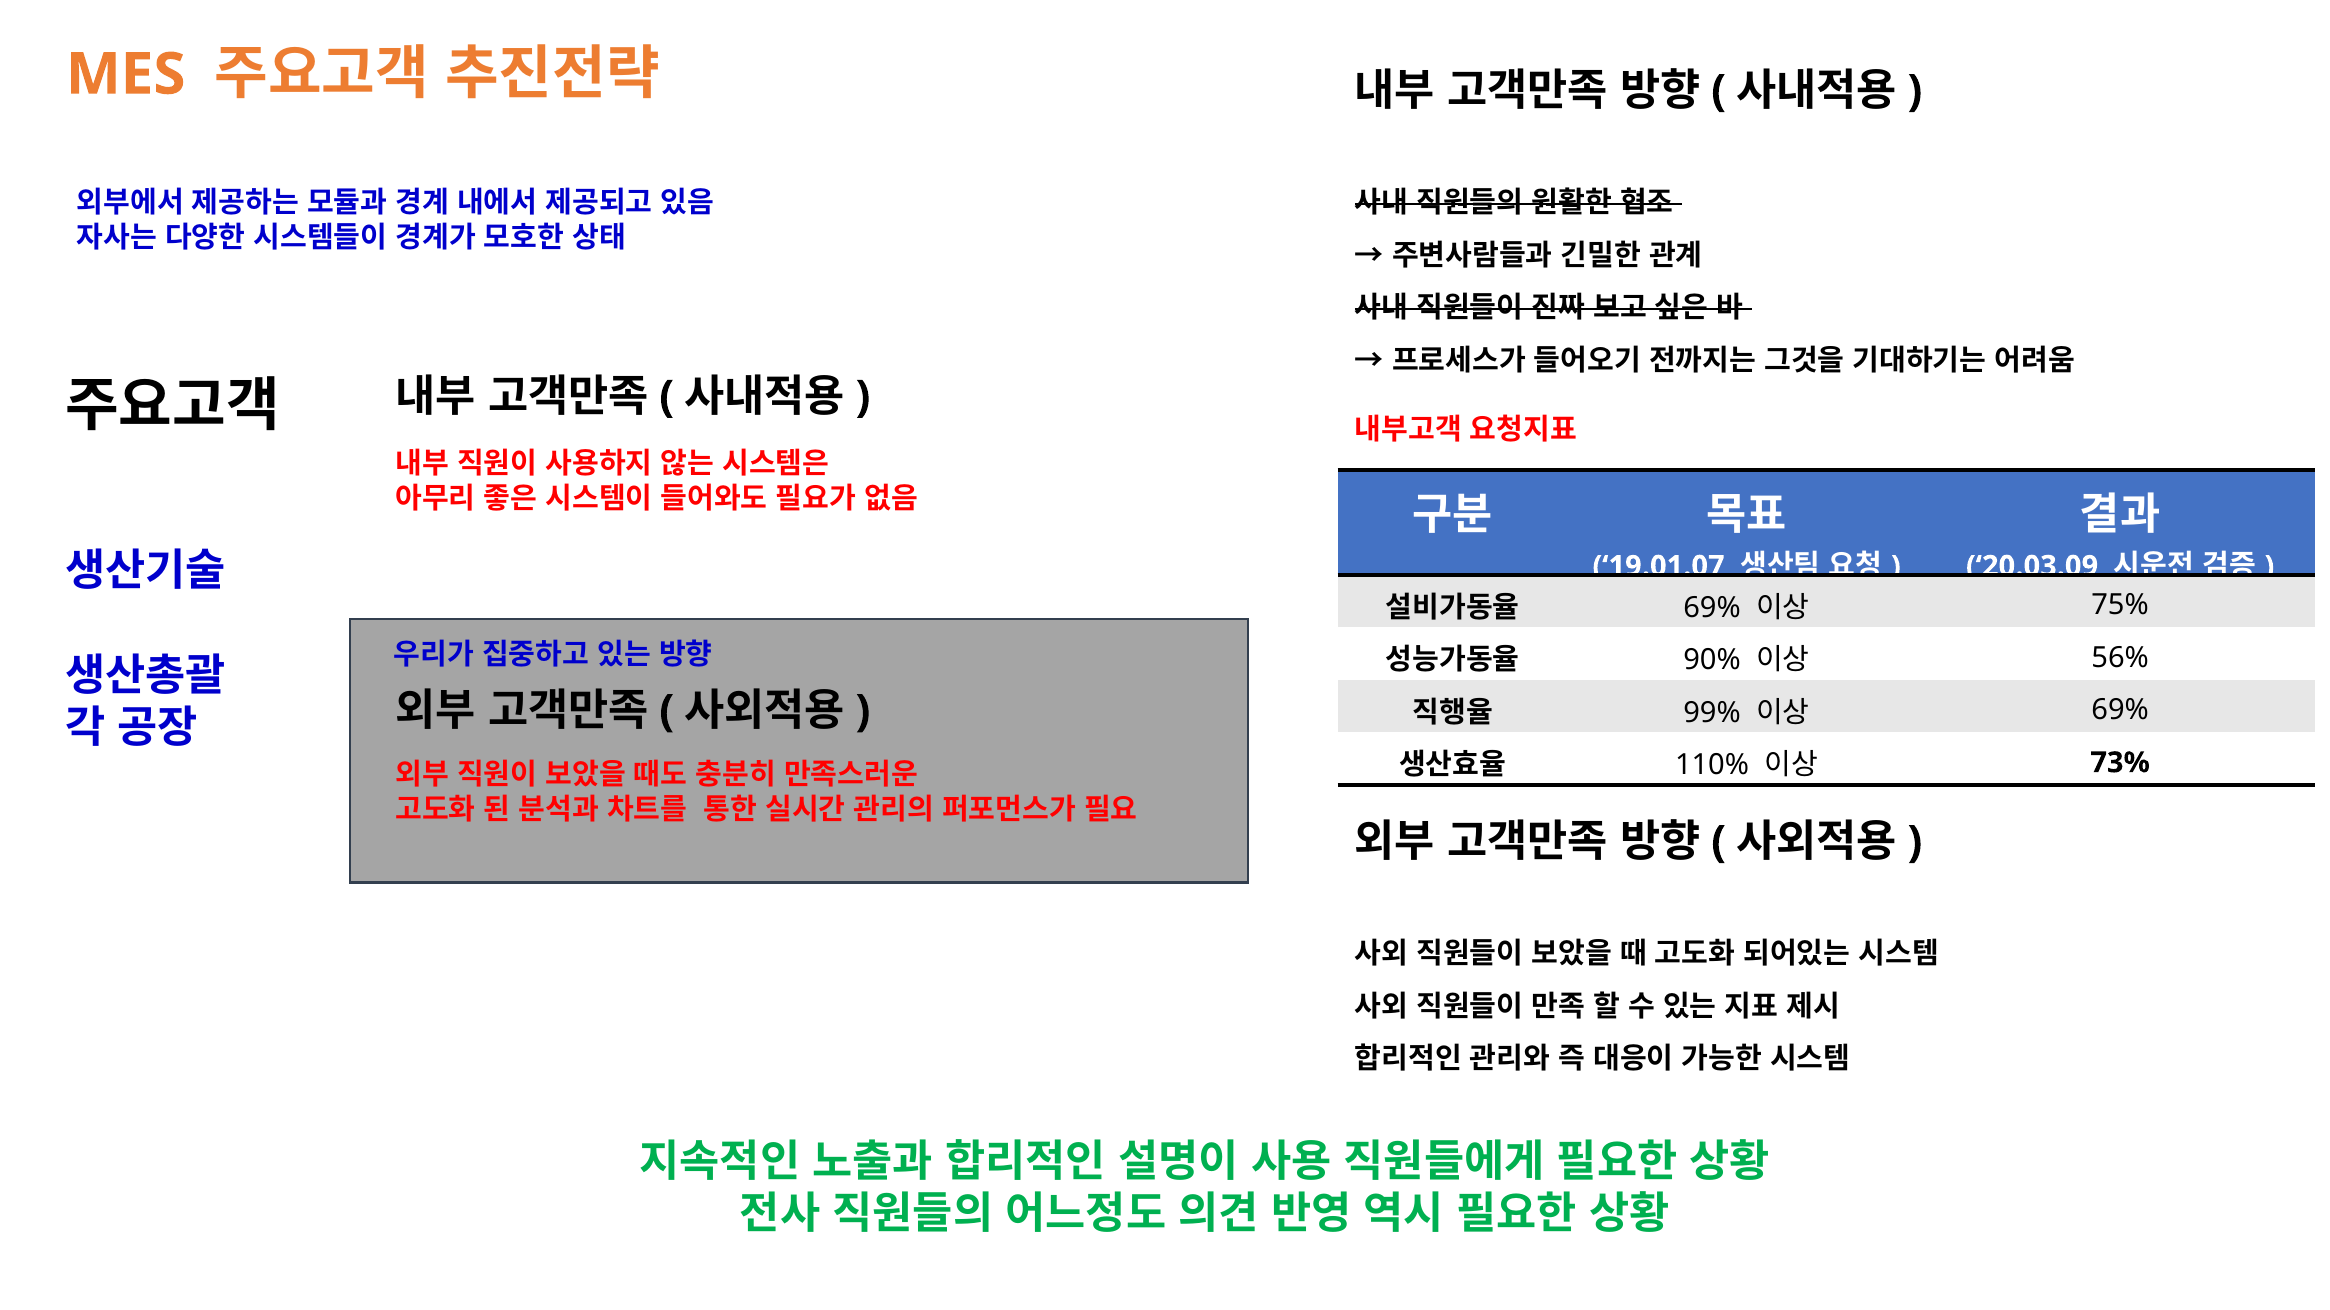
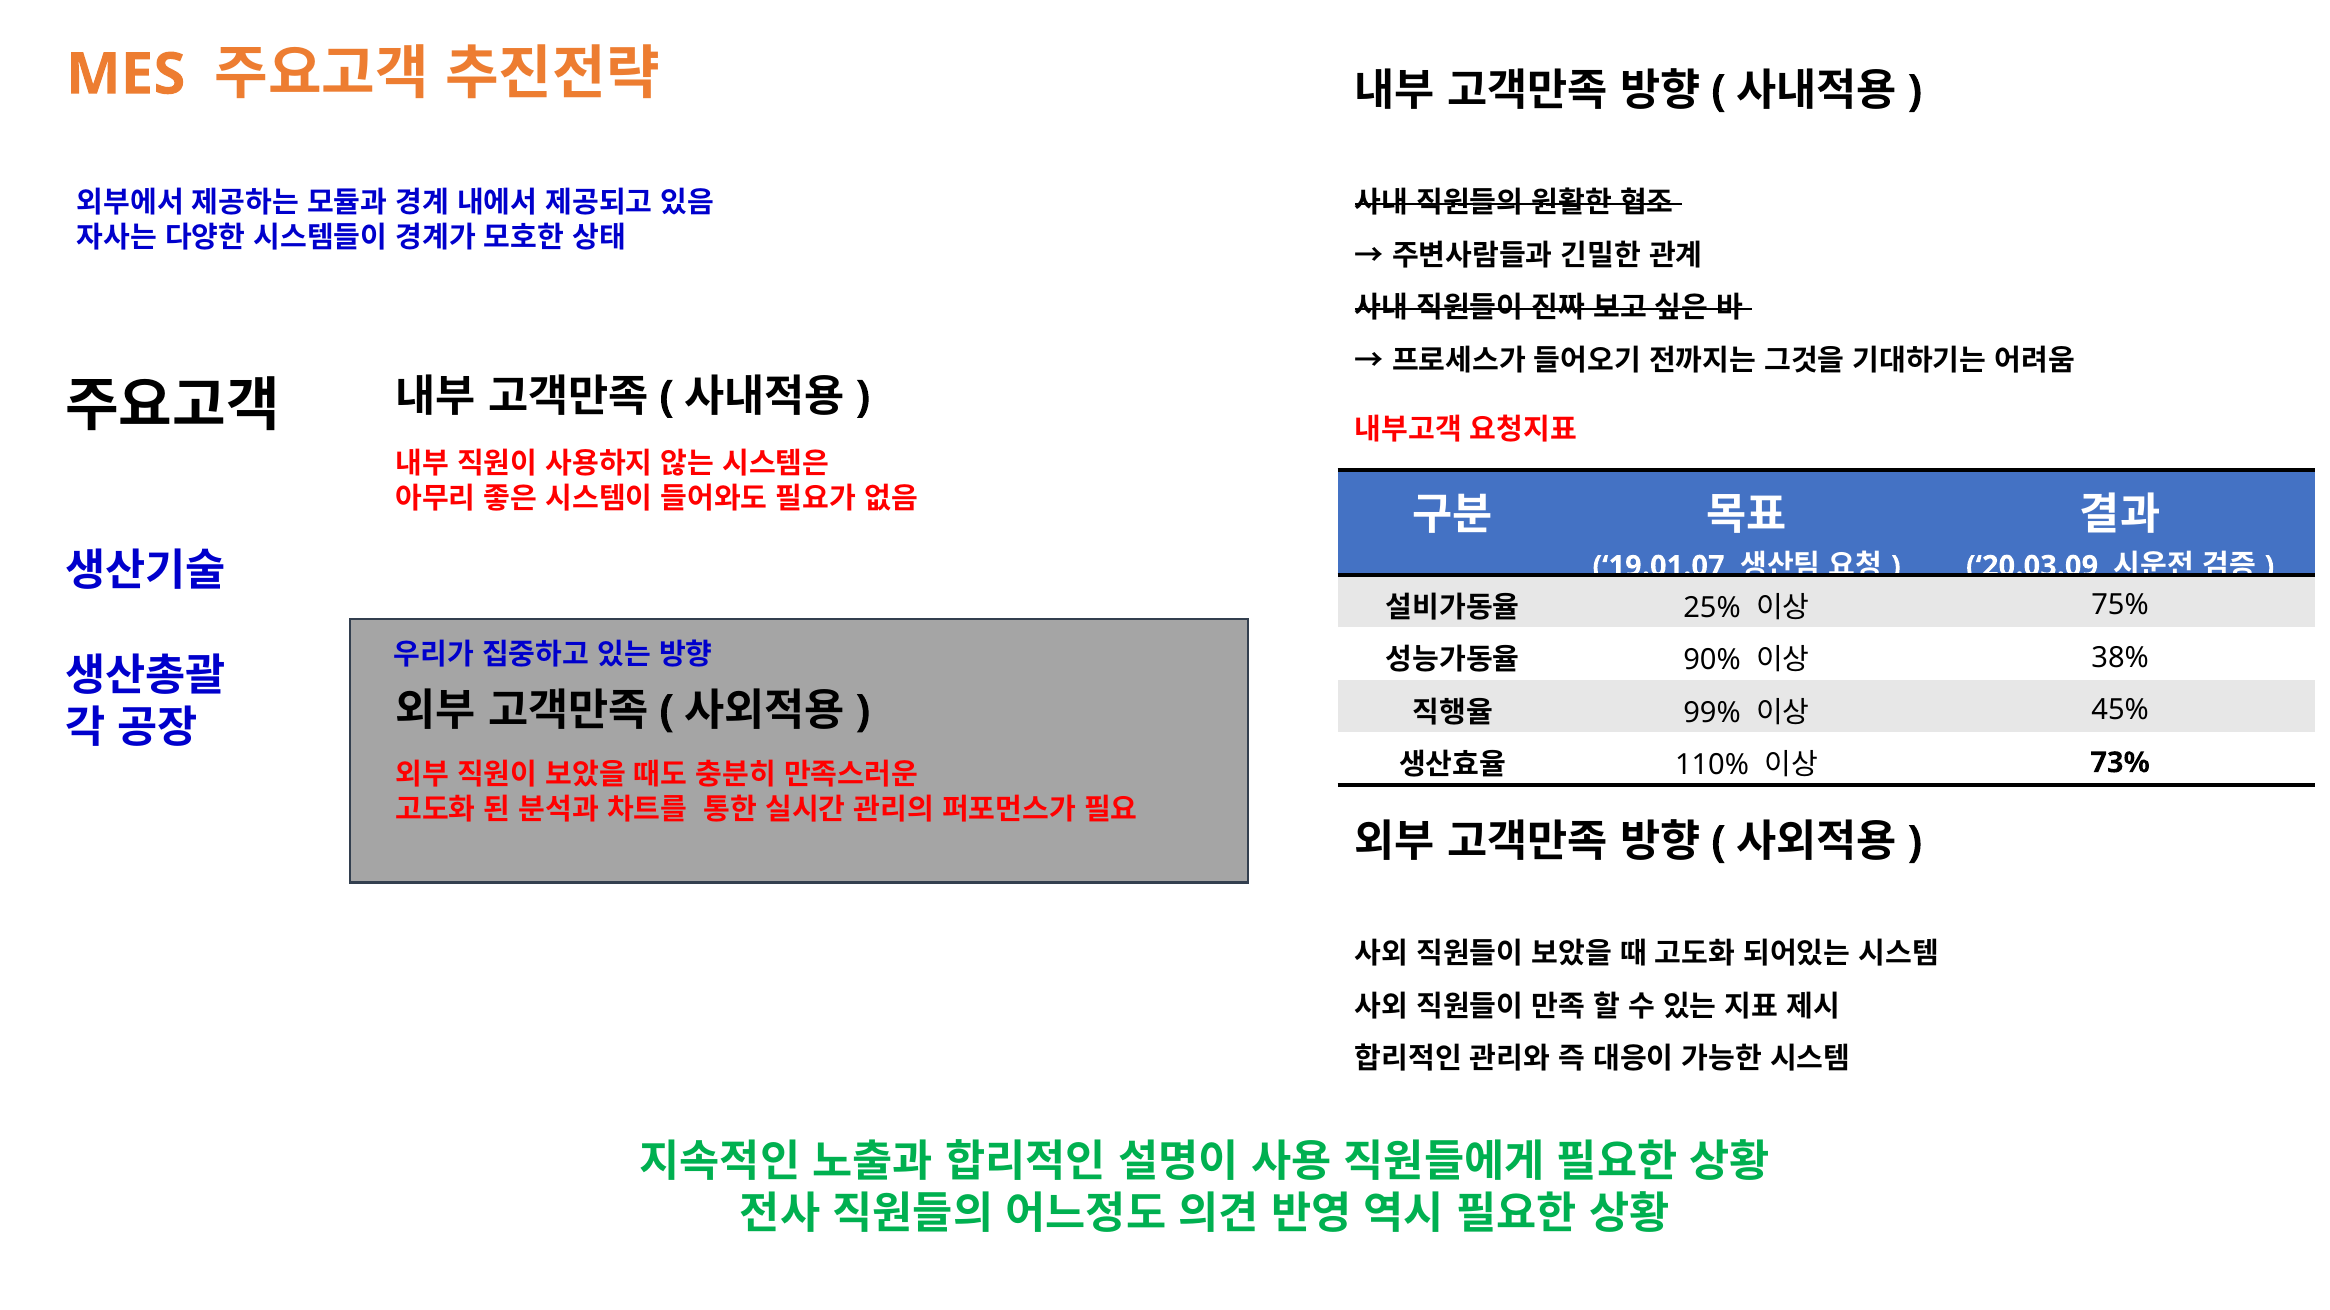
69%: 69% -> 25% (1712, 608)
56%: 56% -> 38% (2120, 658)
69%: 69% -> 45% (2120, 711)
